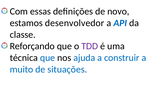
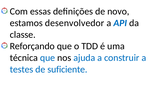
TDD colour: purple -> black (90, 46)
muito: muito -> testes (22, 70)
situações: situações -> suficiente (67, 70)
